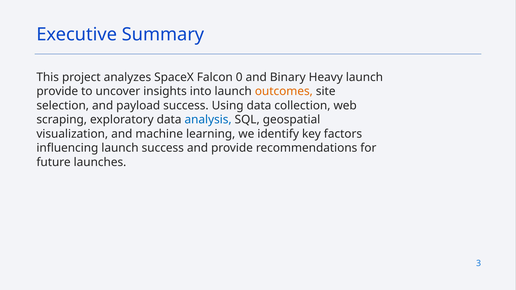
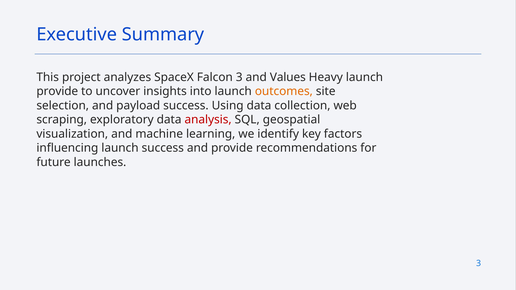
Falcon 0: 0 -> 3 (239, 77)
Binary: Binary -> Values (288, 77)
analysis colour: blue -> red (208, 120)
